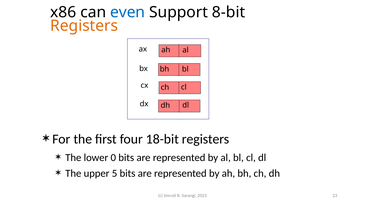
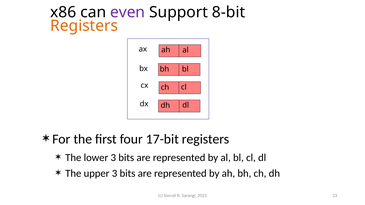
even colour: blue -> purple (128, 12)
18-bit: 18-bit -> 17-bit (162, 139)
lower 0: 0 -> 3 (113, 158)
upper 5: 5 -> 3 (115, 174)
